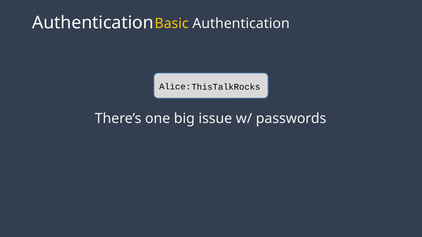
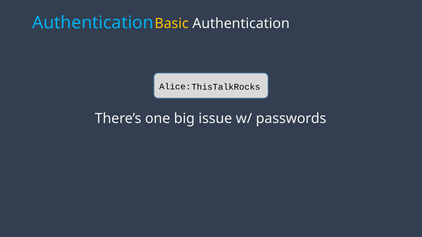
Authentication colour: white -> light blue (93, 23)
